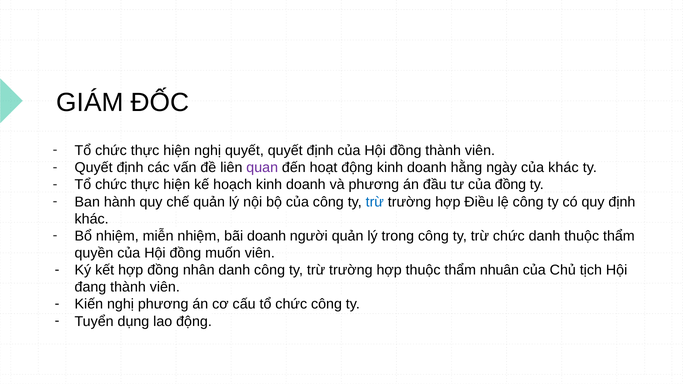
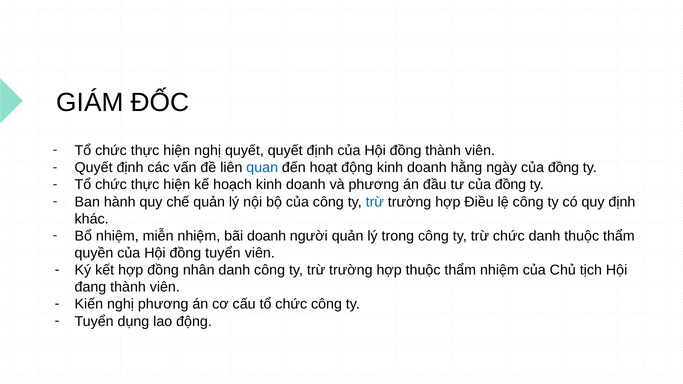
quan colour: purple -> blue (262, 168)
ngày của khác: khác -> đồng (564, 168)
đồng muốn: muốn -> tuyển (223, 253)
thẩm nhuân: nhuân -> nhiệm (499, 270)
